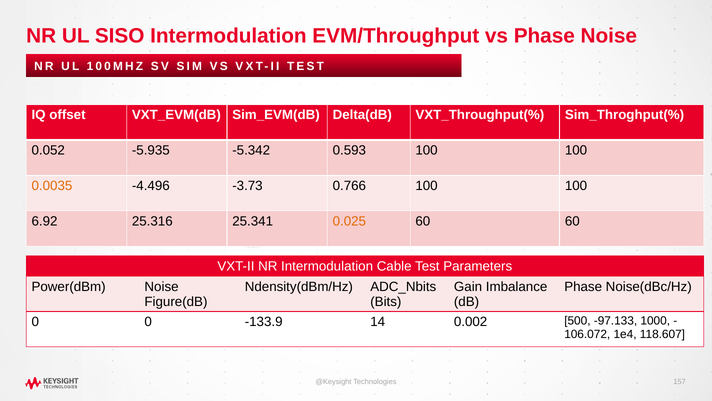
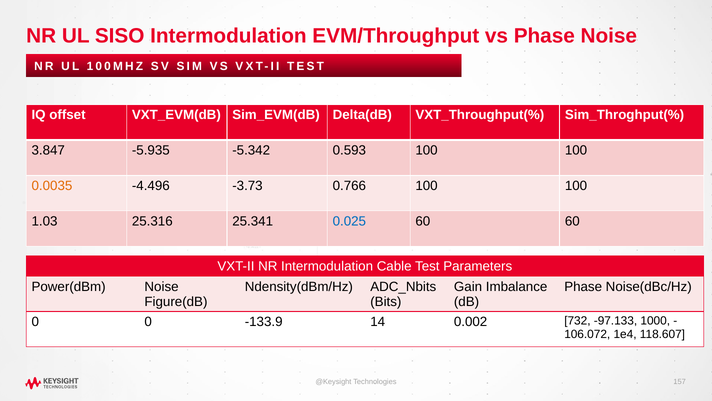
0.052: 0.052 -> 3.847 (48, 150)
6.92: 6.92 -> 1.03 (45, 221)
0.025 colour: orange -> blue (349, 221)
500: 500 -> 732 (577, 321)
